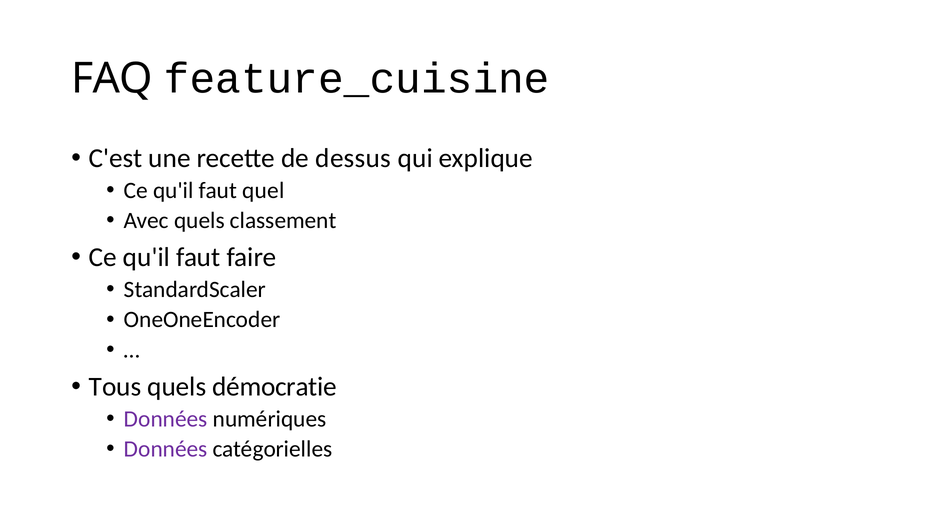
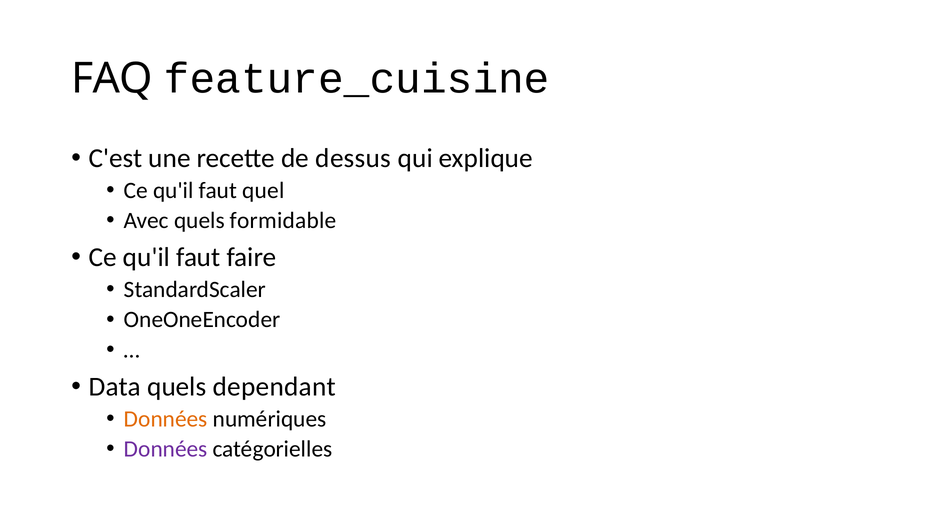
classement: classement -> formidable (283, 220)
Tous: Tous -> Data (115, 387)
démocratie: démocratie -> dependant (274, 387)
Données colour: purple -> orange (166, 419)
